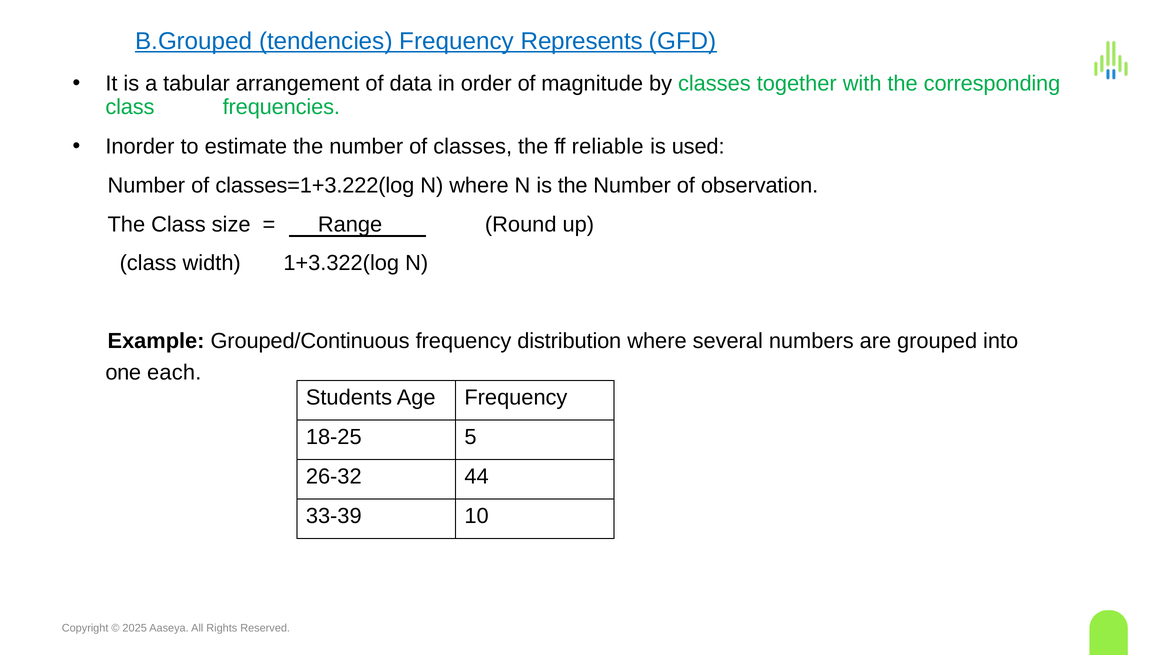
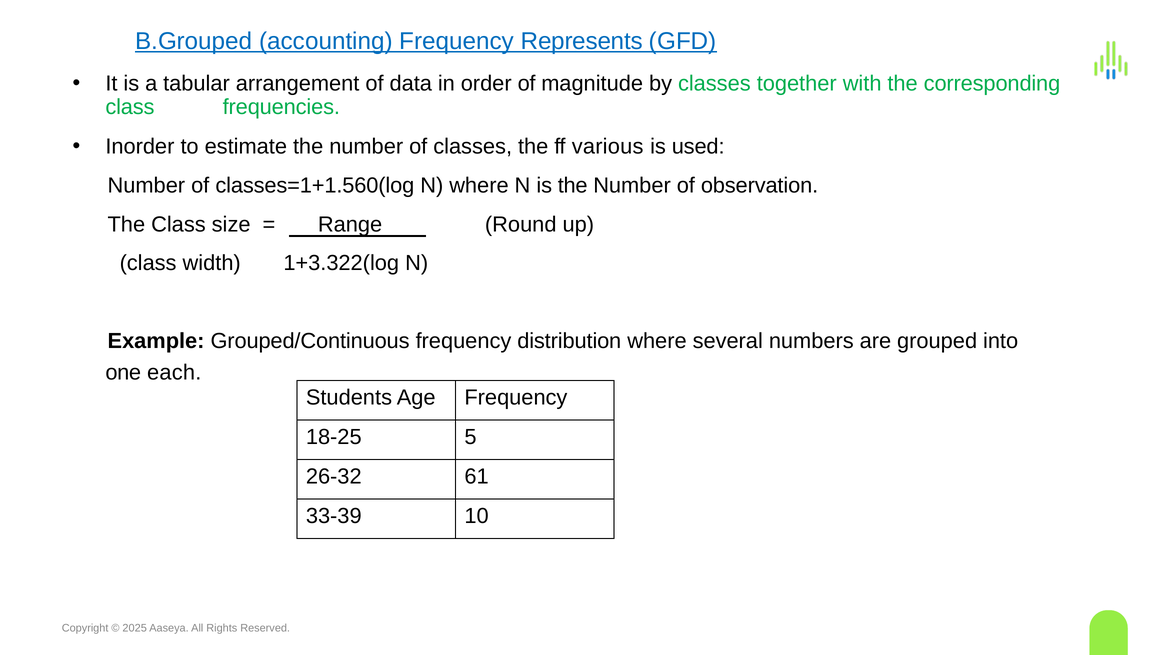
tendencies: tendencies -> accounting (326, 41)
reliable: reliable -> various (608, 147)
classes=1+3.222(log: classes=1+3.222(log -> classes=1+1.560(log (315, 185)
44: 44 -> 61 (477, 476)
